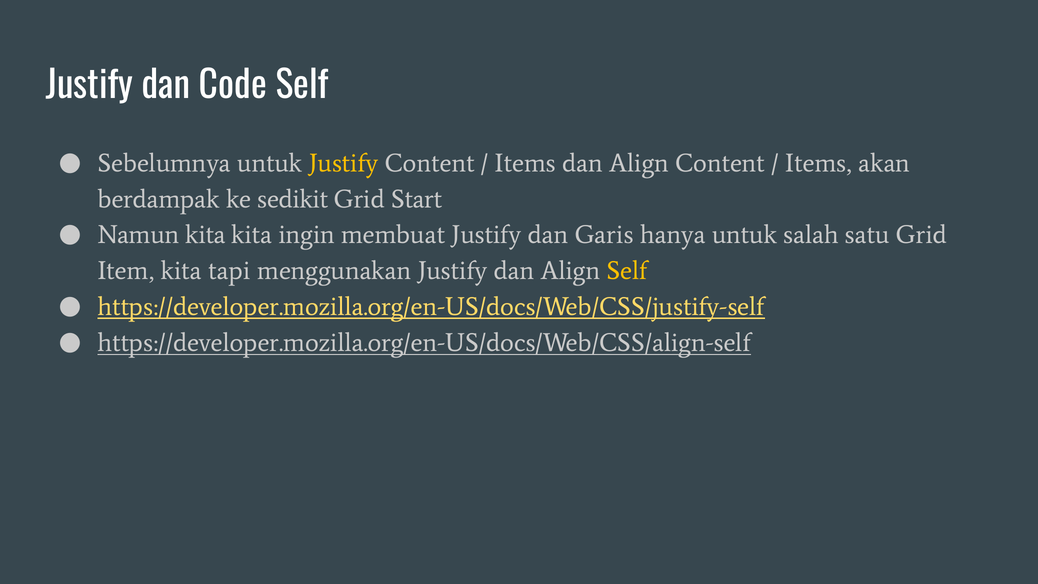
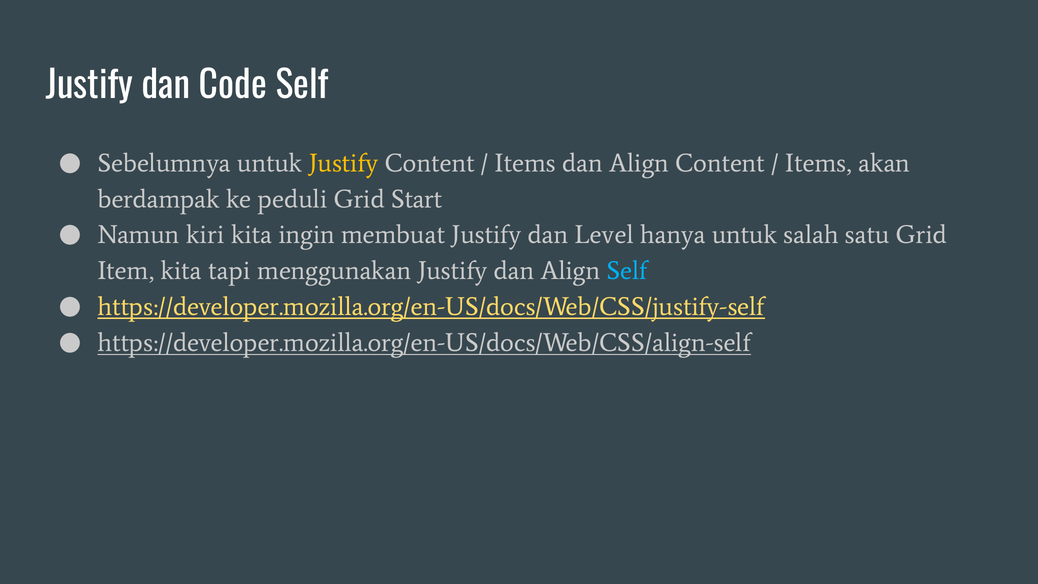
sedikit: sedikit -> peduli (293, 199)
Namun kita: kita -> kiri (205, 235)
Garis: Garis -> Level (604, 235)
Self colour: yellow -> light blue (627, 271)
